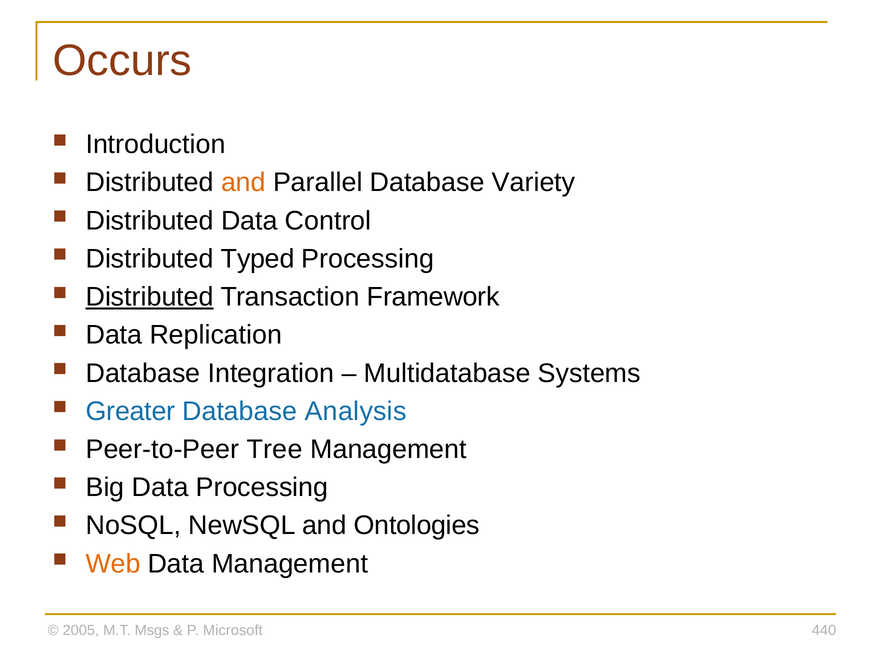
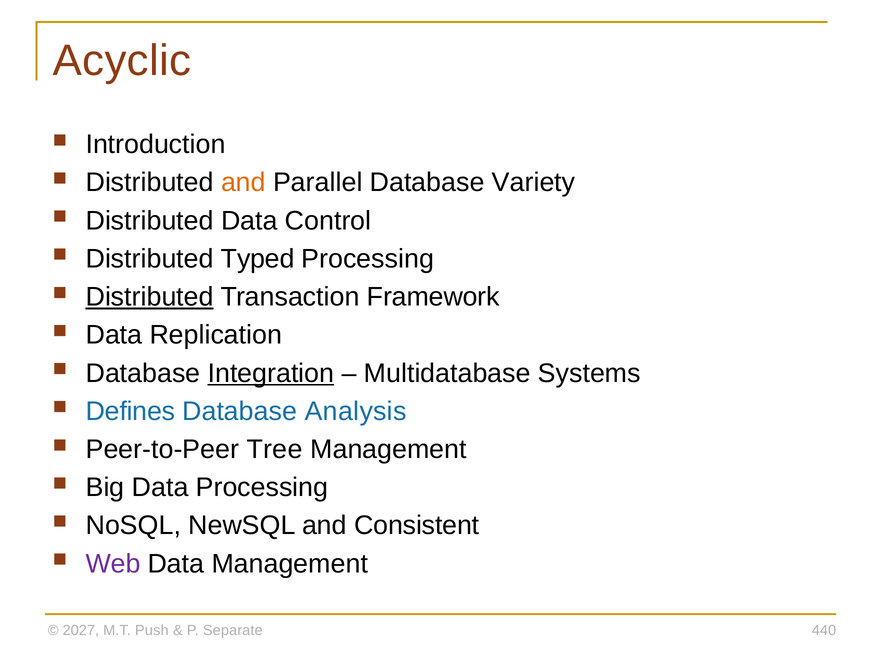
Occurs: Occurs -> Acyclic (122, 61)
Integration underline: none -> present (271, 373)
Greater: Greater -> Defines (130, 411)
Ontologies: Ontologies -> Consistent (417, 525)
Web colour: orange -> purple (113, 563)
2005: 2005 -> 2027 (81, 630)
Msgs: Msgs -> Push (152, 630)
Microsoft: Microsoft -> Separate (233, 630)
